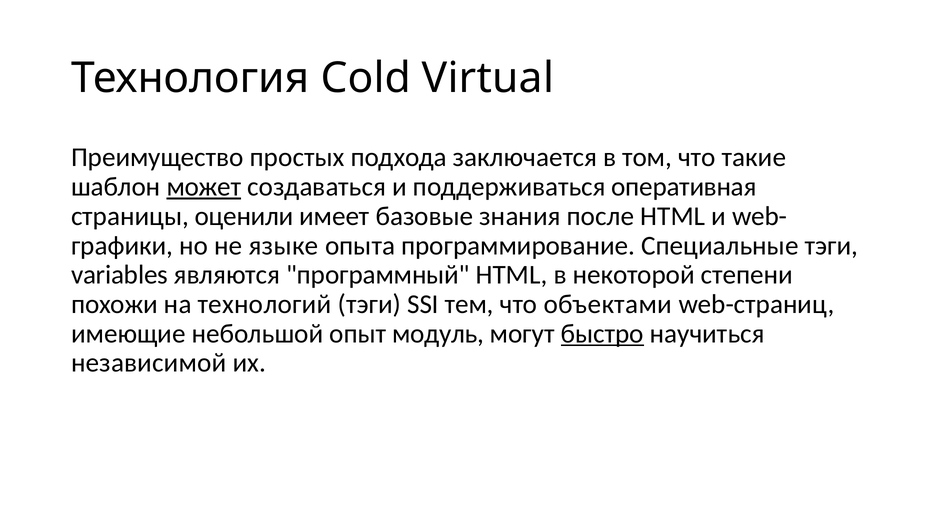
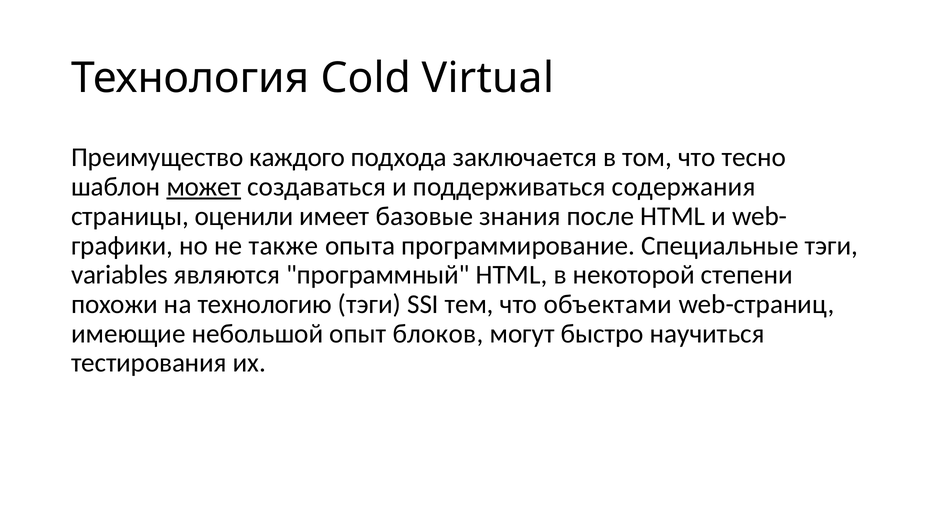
простых: простых -> каждого (297, 158)
такие: такие -> тесно (754, 158)
оперативная: оперативная -> содержания (684, 187)
языке: языке -> также (284, 246)
технологий: технологий -> технологию (265, 304)
модуль: модуль -> блоков (438, 334)
быстро underline: present -> none (602, 334)
независимой: независимой -> тестирования (149, 363)
